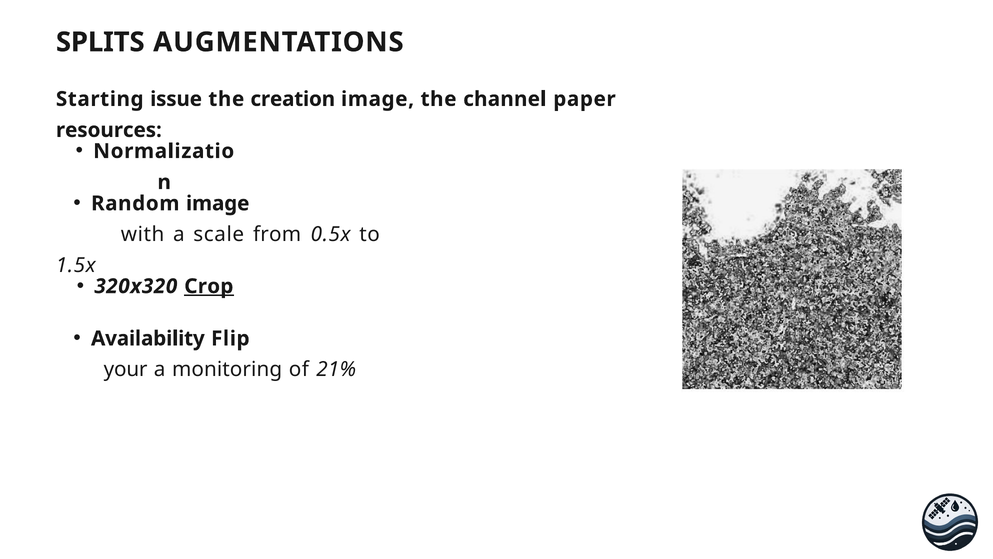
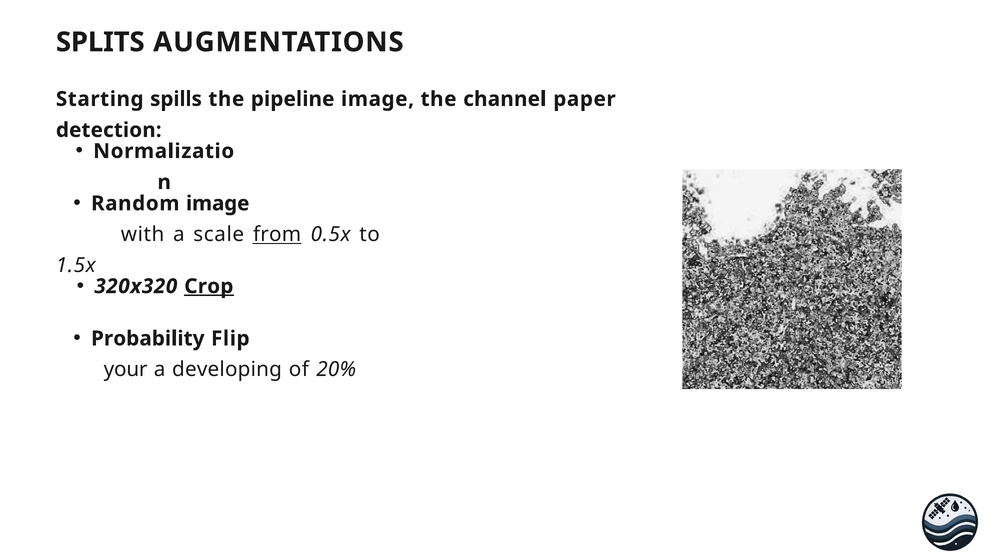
issue: issue -> spills (176, 99)
creation: creation -> pipeline (293, 99)
resources: resources -> detection (109, 130)
from underline: none -> present (277, 234)
Availability: Availability -> Probability (148, 338)
monitoring: monitoring -> developing (227, 369)
21%: 21% -> 20% (336, 369)
